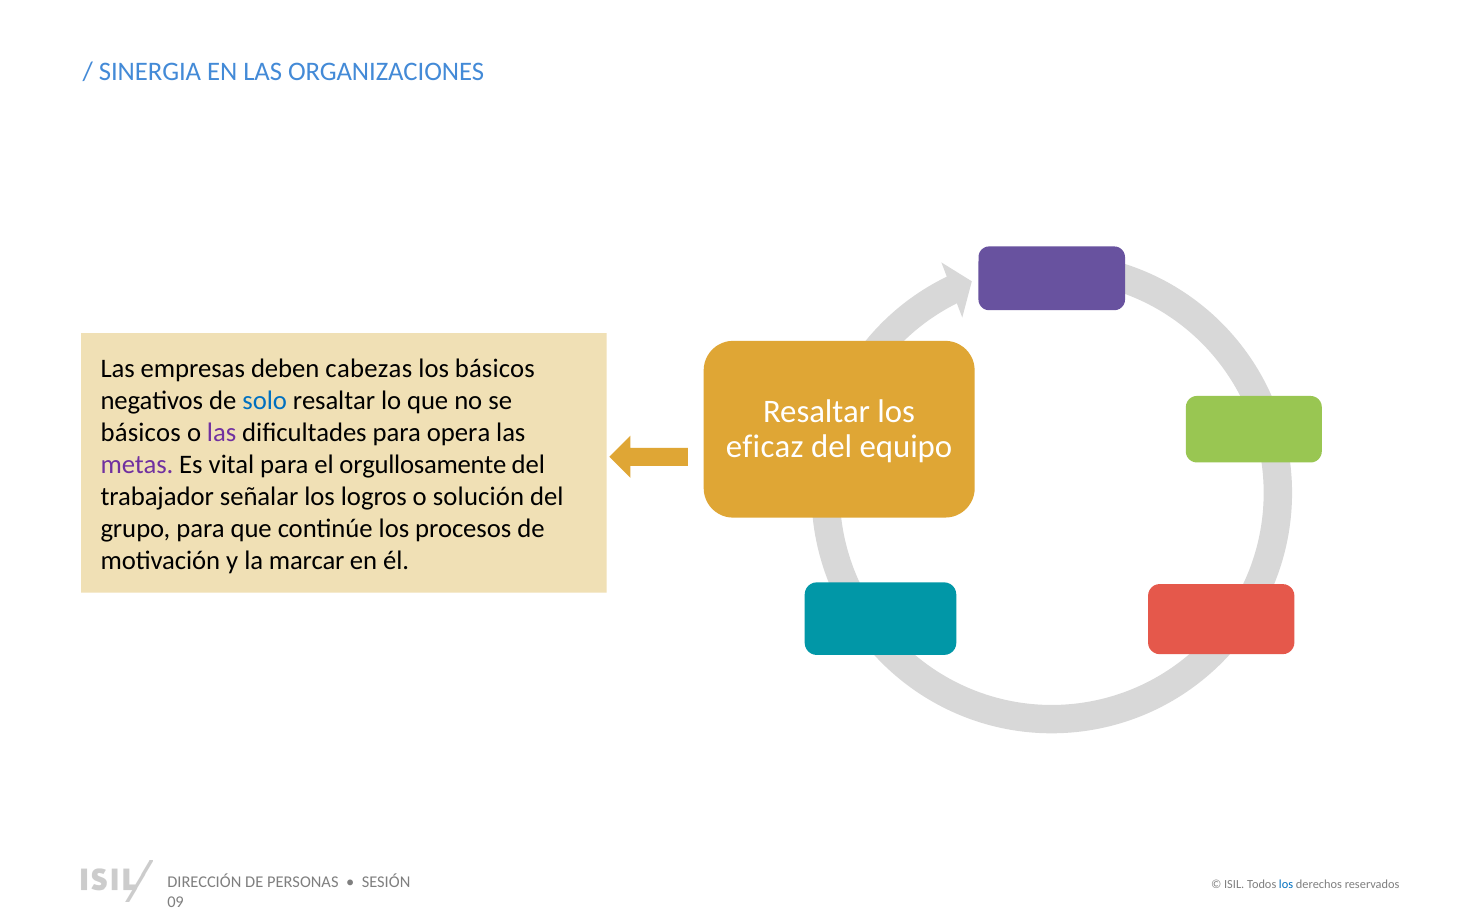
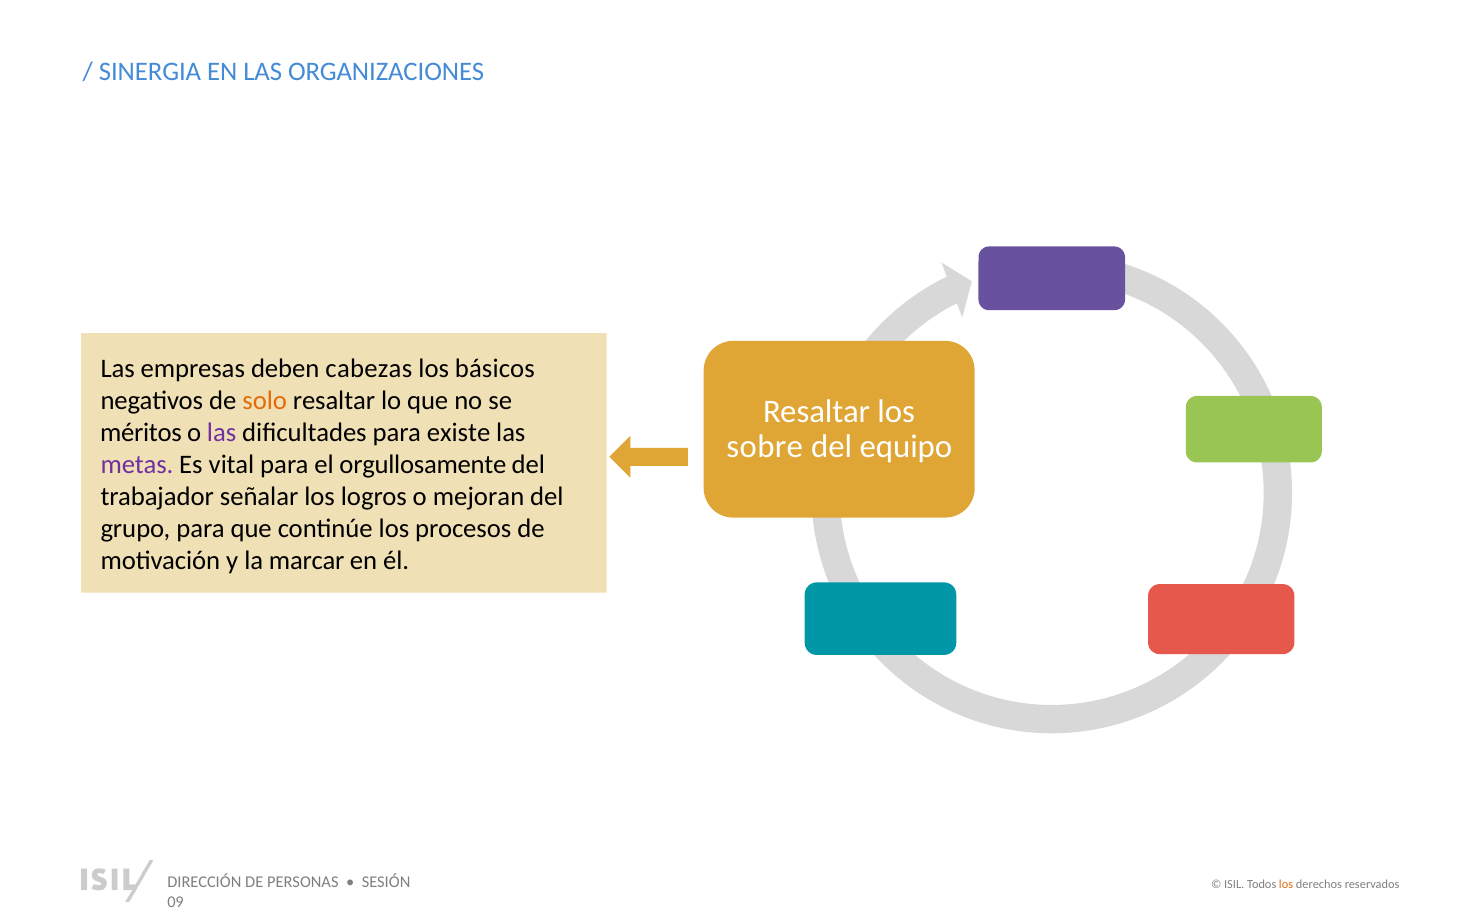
solo colour: blue -> orange (265, 401)
básicos: básicos -> méritos (141, 433)
opera: opera -> existe (459, 433)
eficaz: eficaz -> sobre (765, 447)
solución: solución -> mejoran (479, 497)
los colour: blue -> orange (1286, 884)
